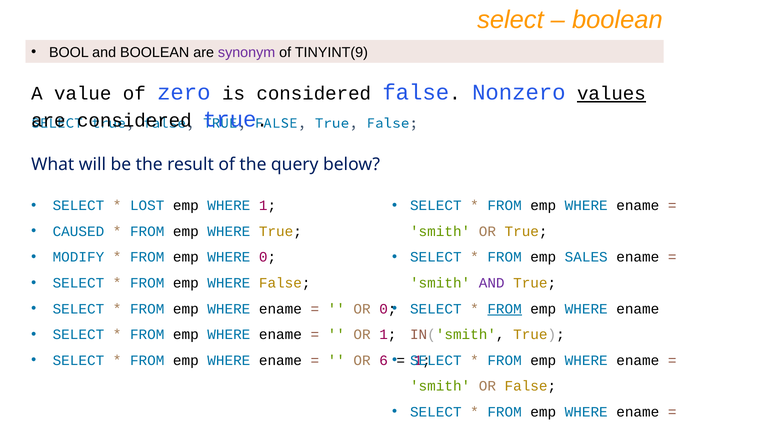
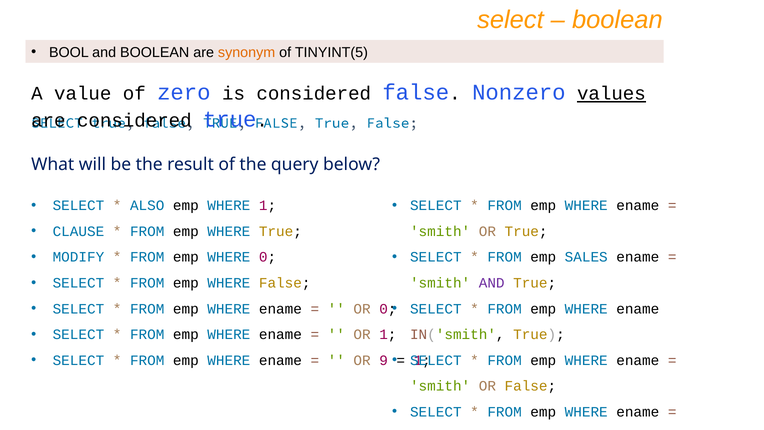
synonym colour: purple -> orange (247, 52)
TINYINT(9: TINYINT(9 -> TINYINT(5 (331, 52)
LOST: LOST -> ALSO (147, 206)
CAUSED: CAUSED -> CLAUSE (78, 231)
FROM underline: present -> none (505, 309)
6: 6 -> 9 (384, 360)
